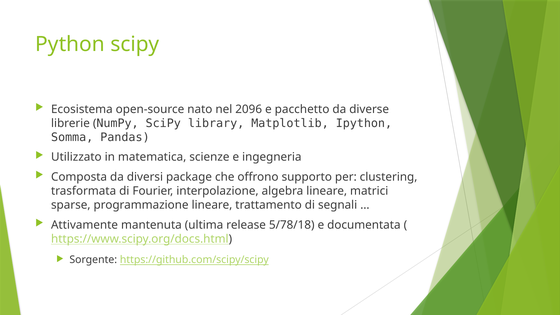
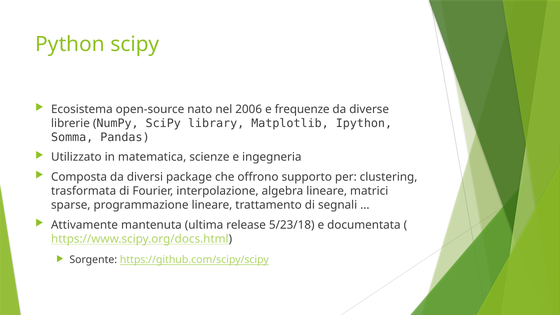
2096: 2096 -> 2006 (249, 109)
pacchetto: pacchetto -> frequenze (302, 109)
5/78/18: 5/78/18 -> 5/23/18 (292, 225)
